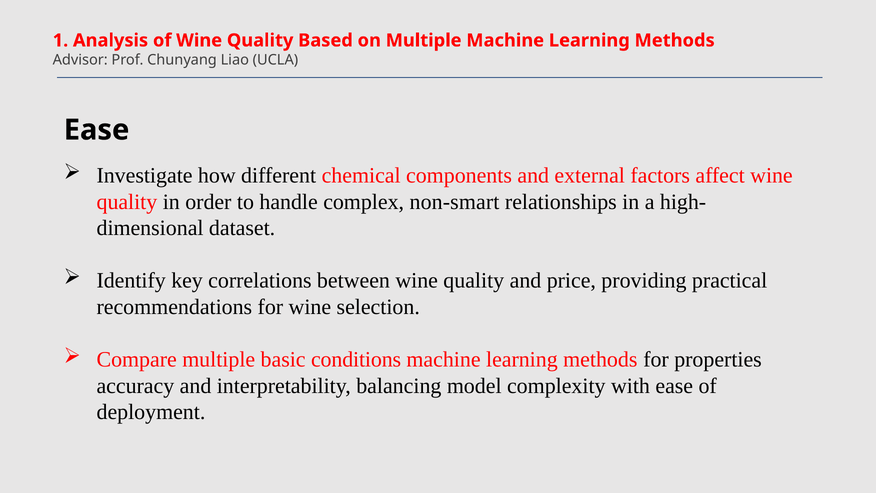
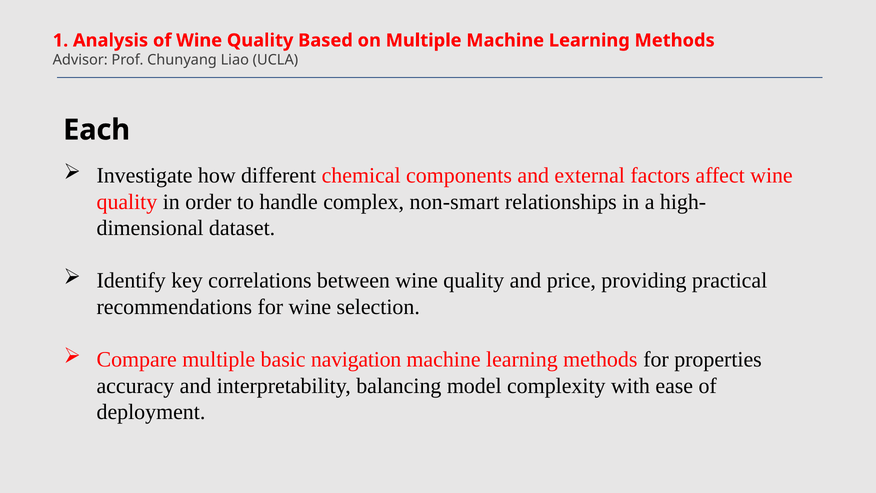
Ease: Ease -> Each (97, 130)
conditions: conditions -> navigation (356, 359)
